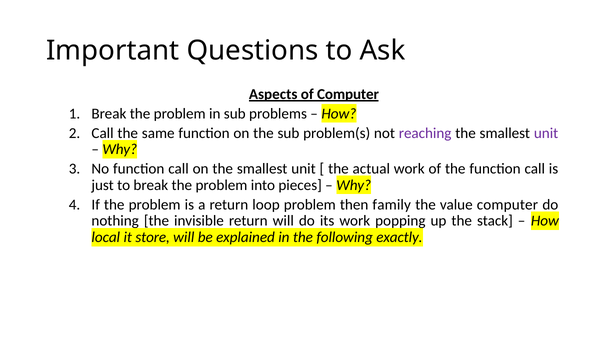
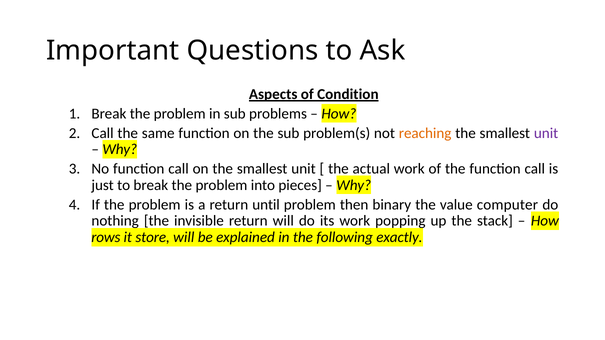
of Computer: Computer -> Condition (348, 94)
reaching colour: purple -> orange (425, 133)
loop: loop -> until (266, 205)
family: family -> binary (392, 205)
local: local -> rows (106, 237)
